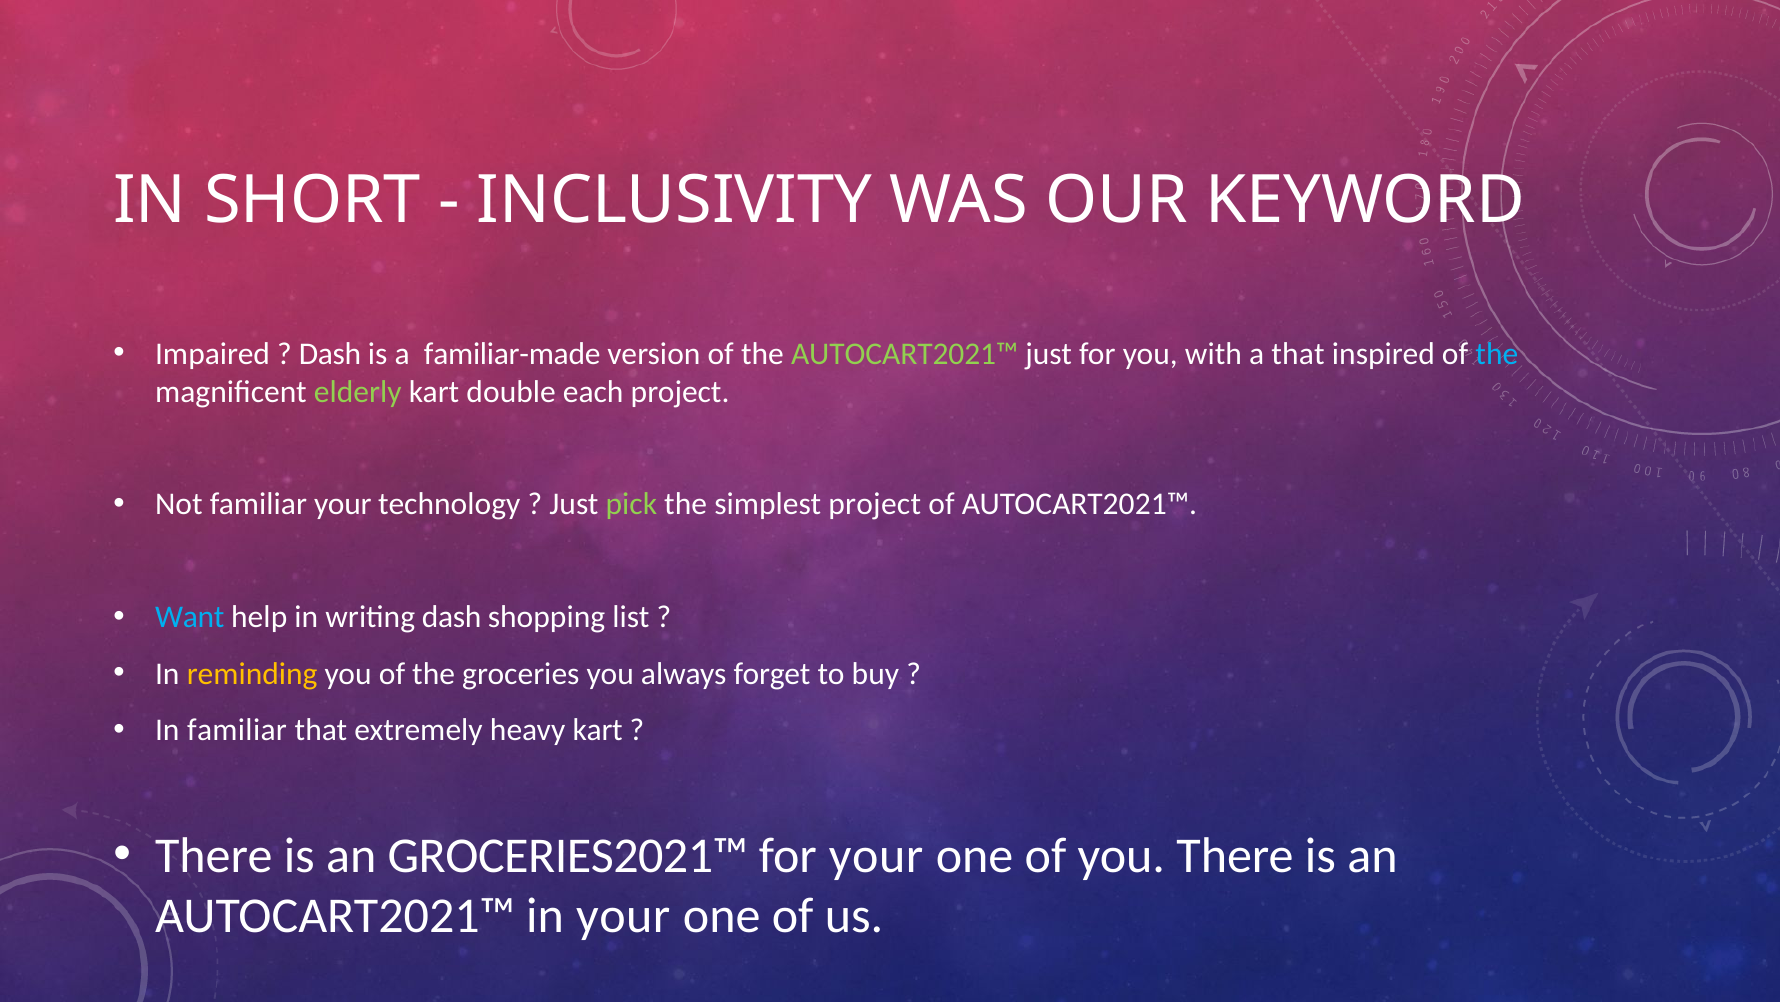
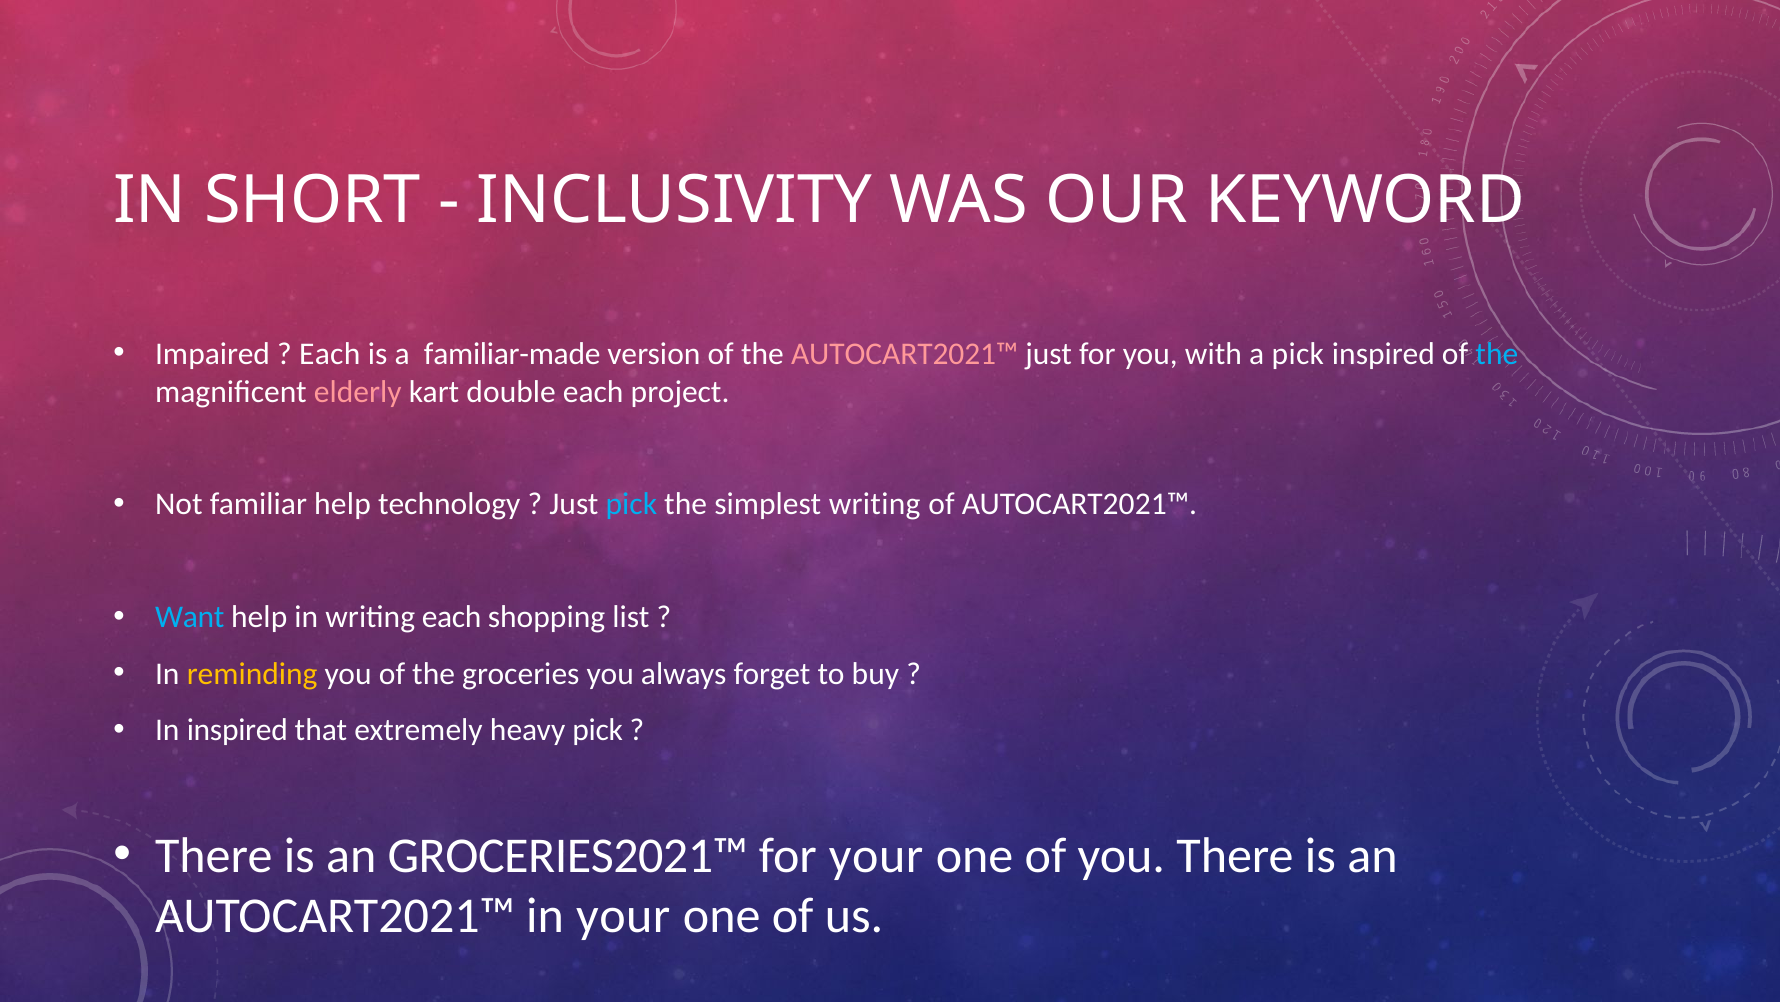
Dash: Dash -> Each (330, 353)
AUTOCART2021™ colour: light green -> pink (905, 353)
a that: that -> pick (1298, 353)
elderly colour: light green -> pink (358, 391)
familiar your: your -> help (343, 504)
pick colour: light green -> light blue (631, 504)
simplest project: project -> writing (875, 504)
writing dash: dash -> each (452, 617)
In familiar: familiar -> inspired (237, 730)
heavy kart: kart -> pick (598, 730)
